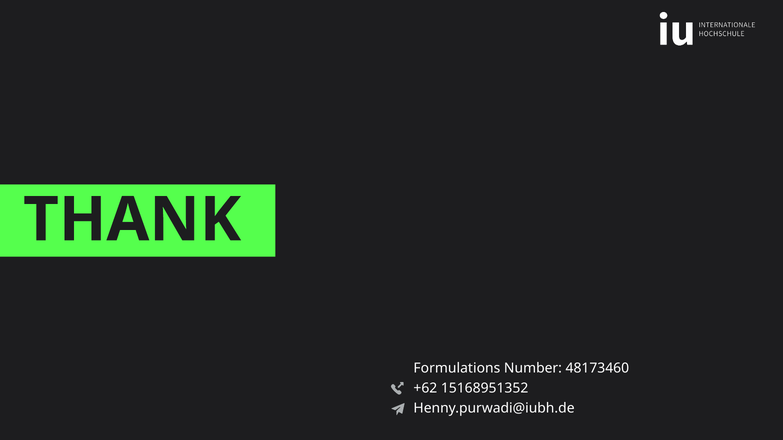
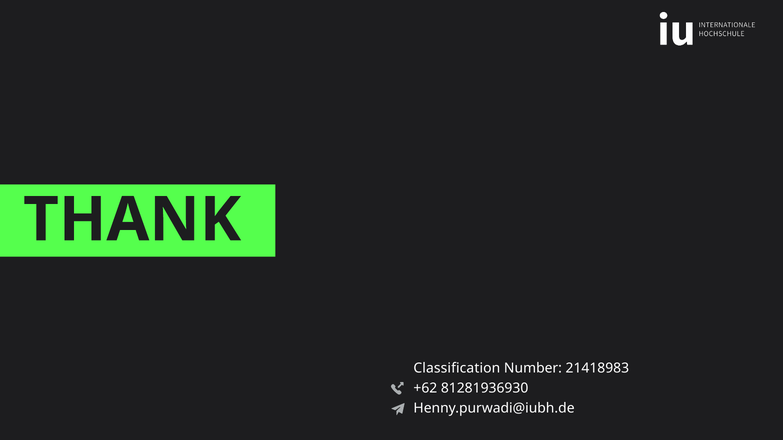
Formulations: Formulations -> Classification (457, 369)
48173460: 48173460 -> 21418983 (597, 369)
15168951352: 15168951352 -> 81281936930 (485, 389)
